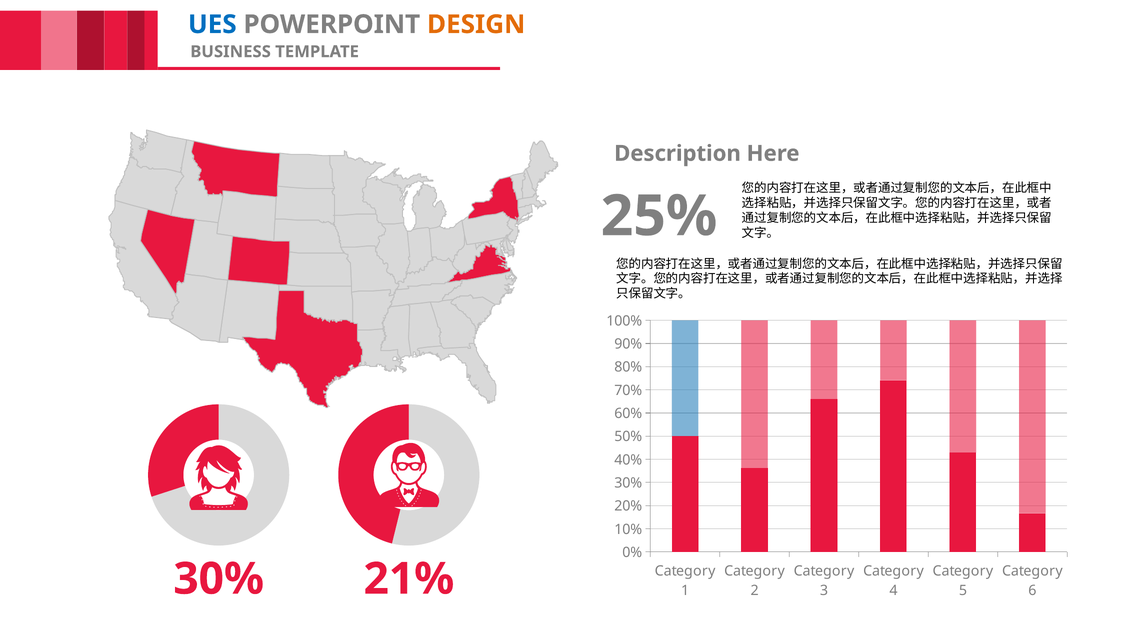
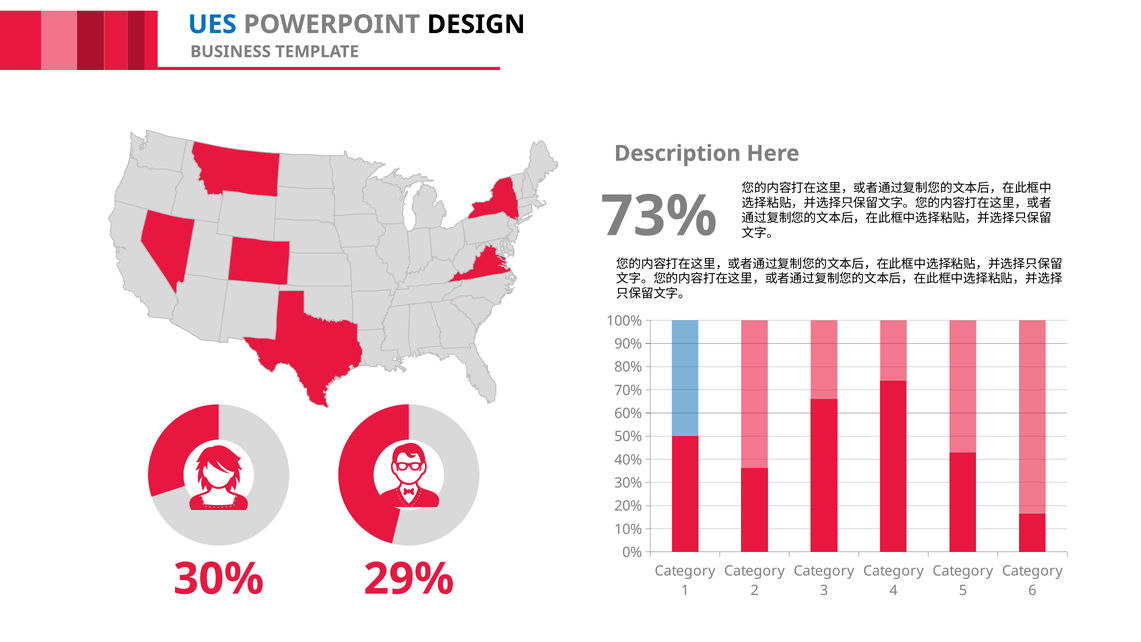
DESIGN colour: orange -> black (476, 24)
25%: 25% -> 73% (659, 216)
21%: 21% -> 29% (409, 579)
